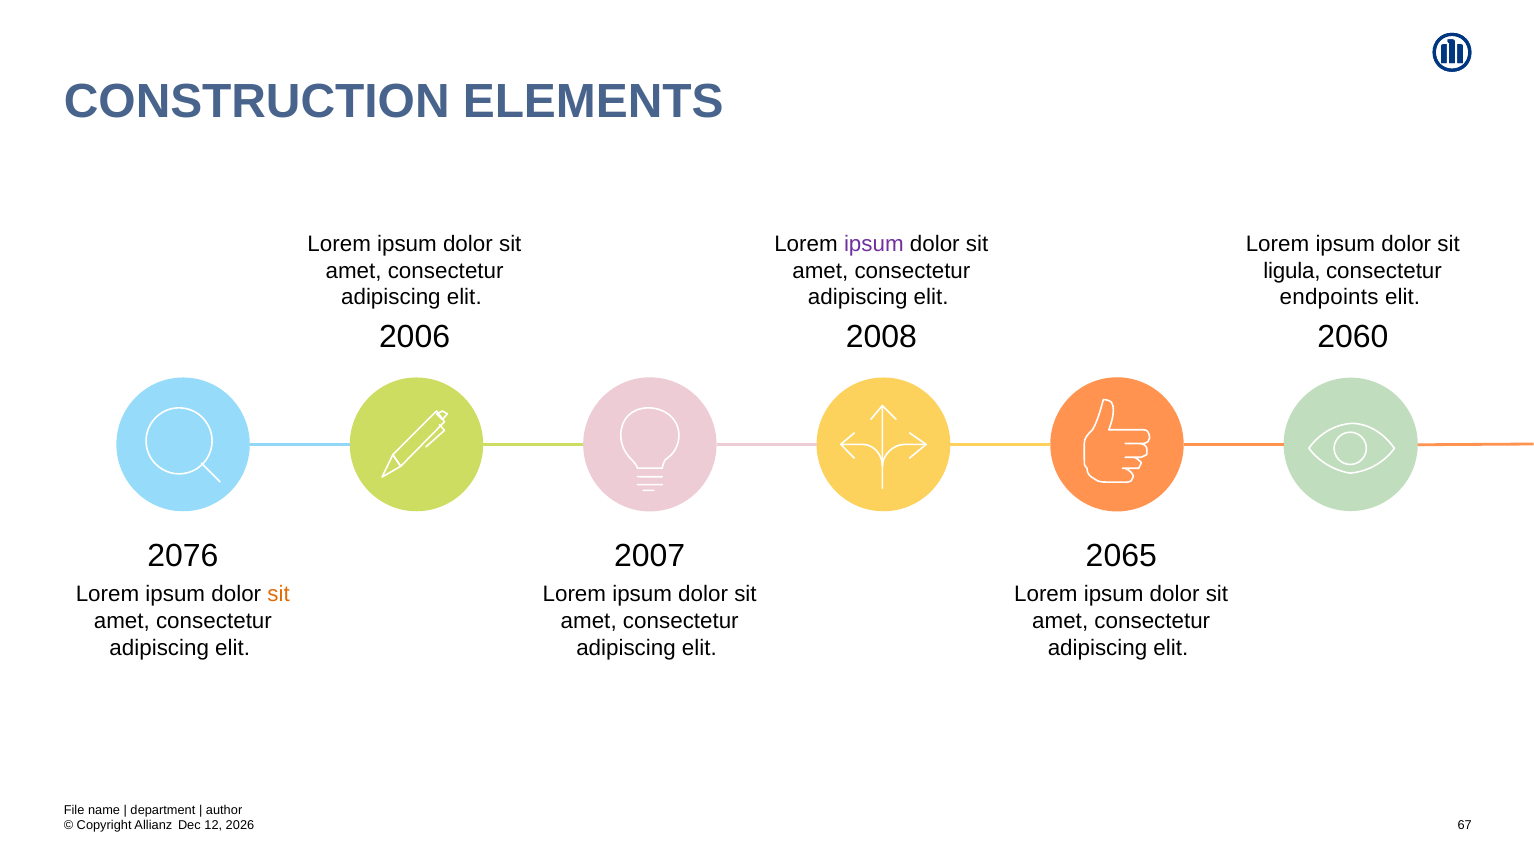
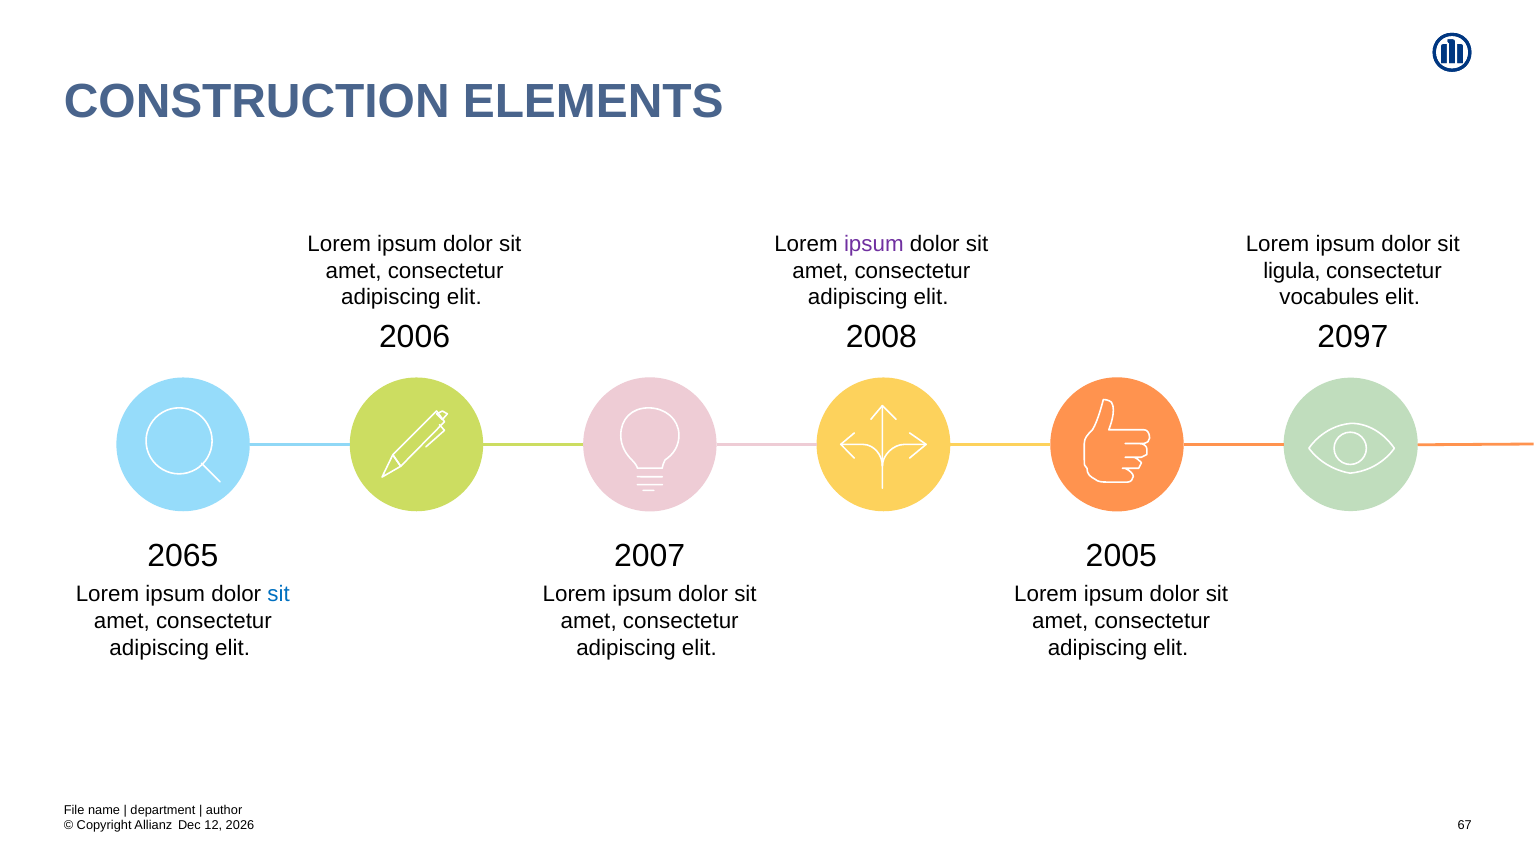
endpoints: endpoints -> vocabules (1329, 298)
2060: 2060 -> 2097 (1353, 337)
2076: 2076 -> 2065 (183, 556)
2065: 2065 -> 2005 (1121, 556)
sit colour: orange -> blue (279, 594)
